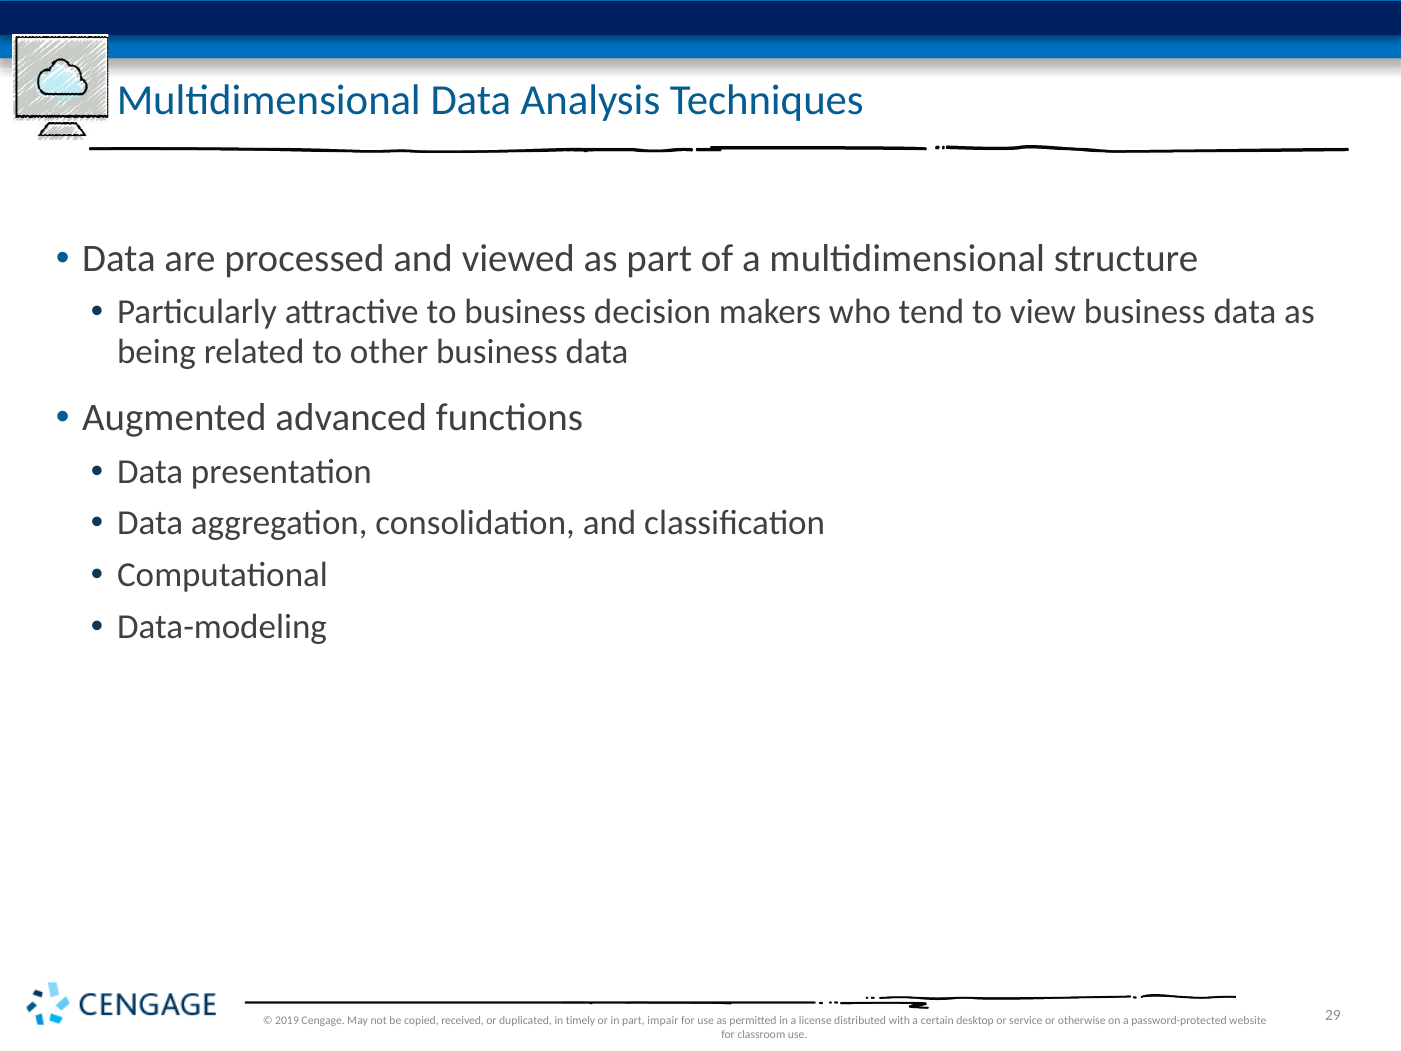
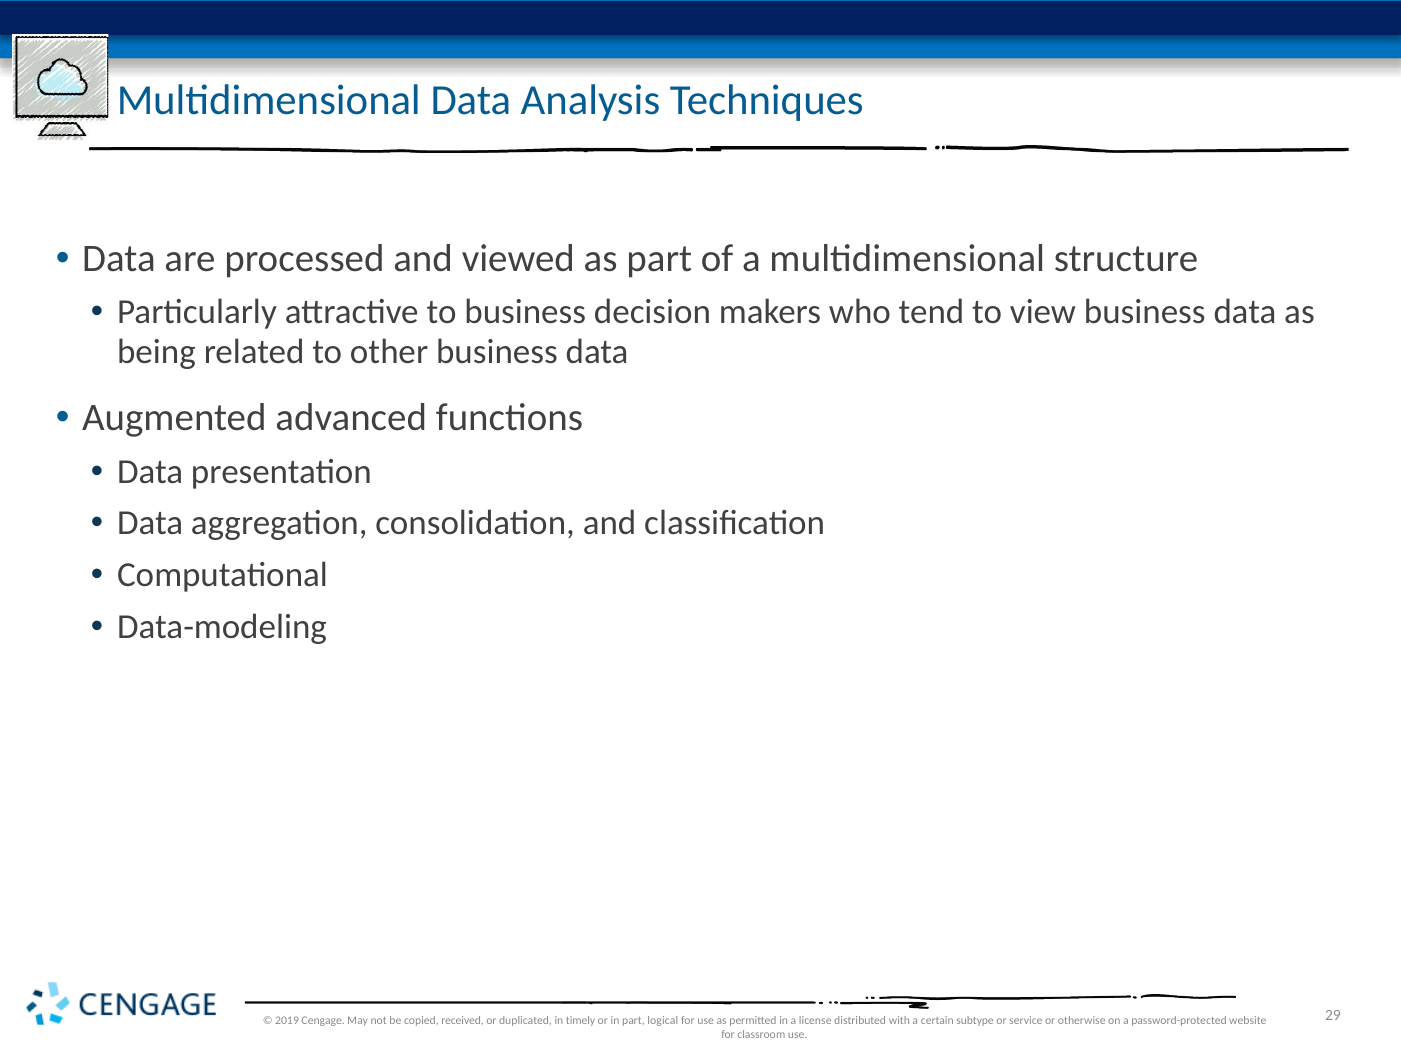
impair: impair -> logical (663, 1020)
desktop: desktop -> subtype (975, 1020)
